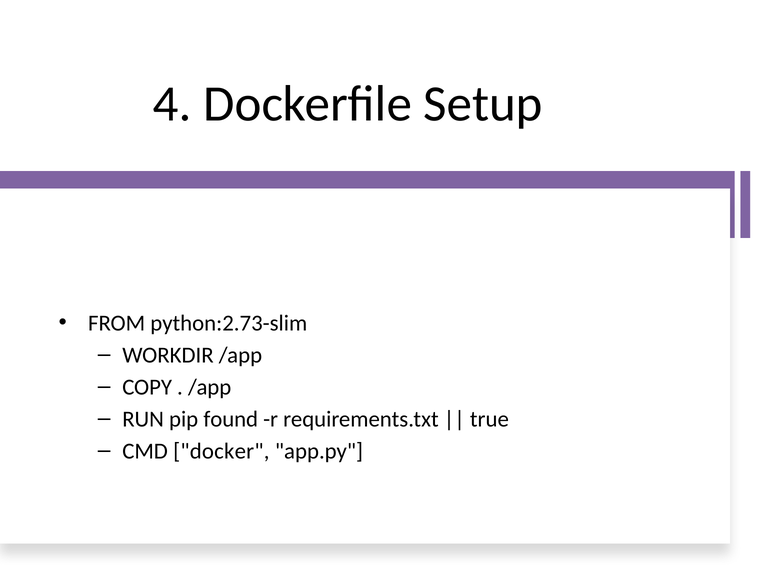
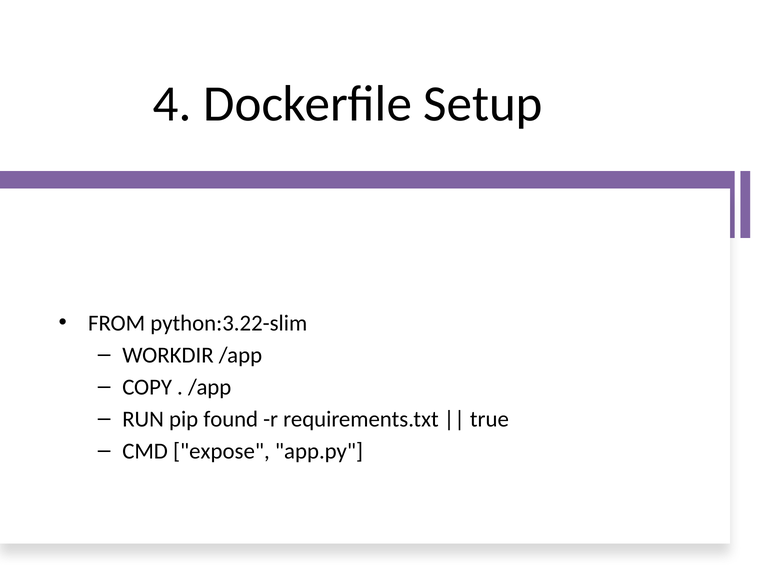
python:2.73-slim: python:2.73-slim -> python:3.22-slim (229, 323)
docker: docker -> expose (221, 451)
